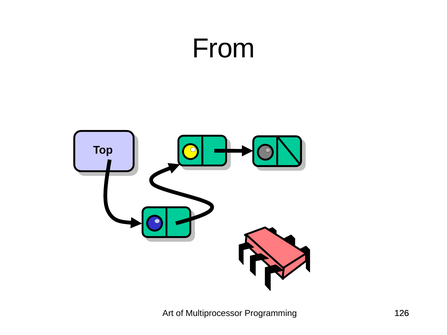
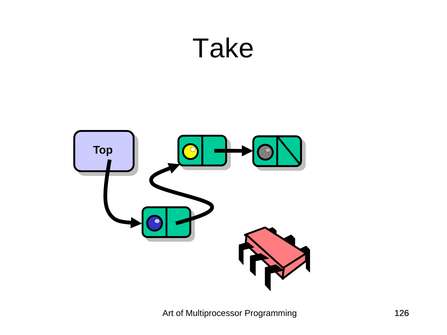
From: From -> Take (223, 49)
